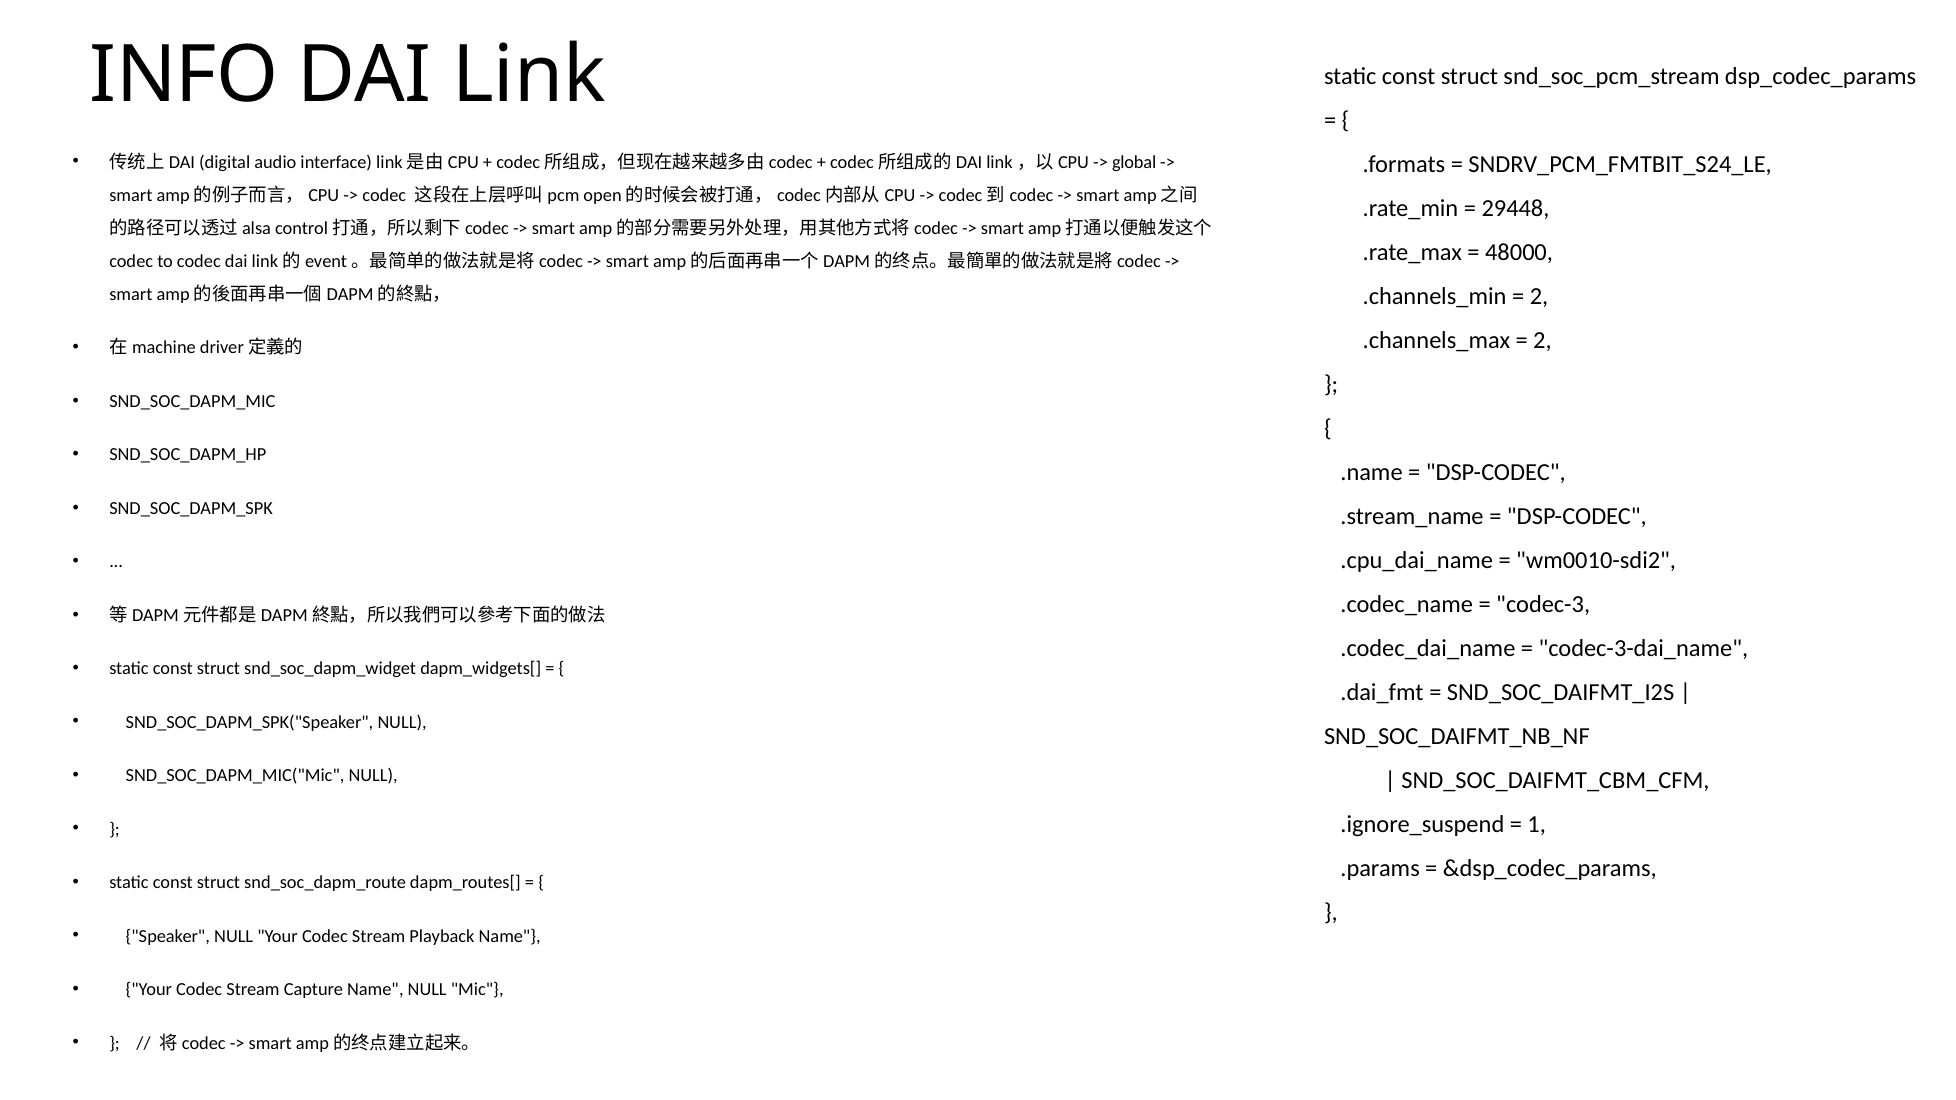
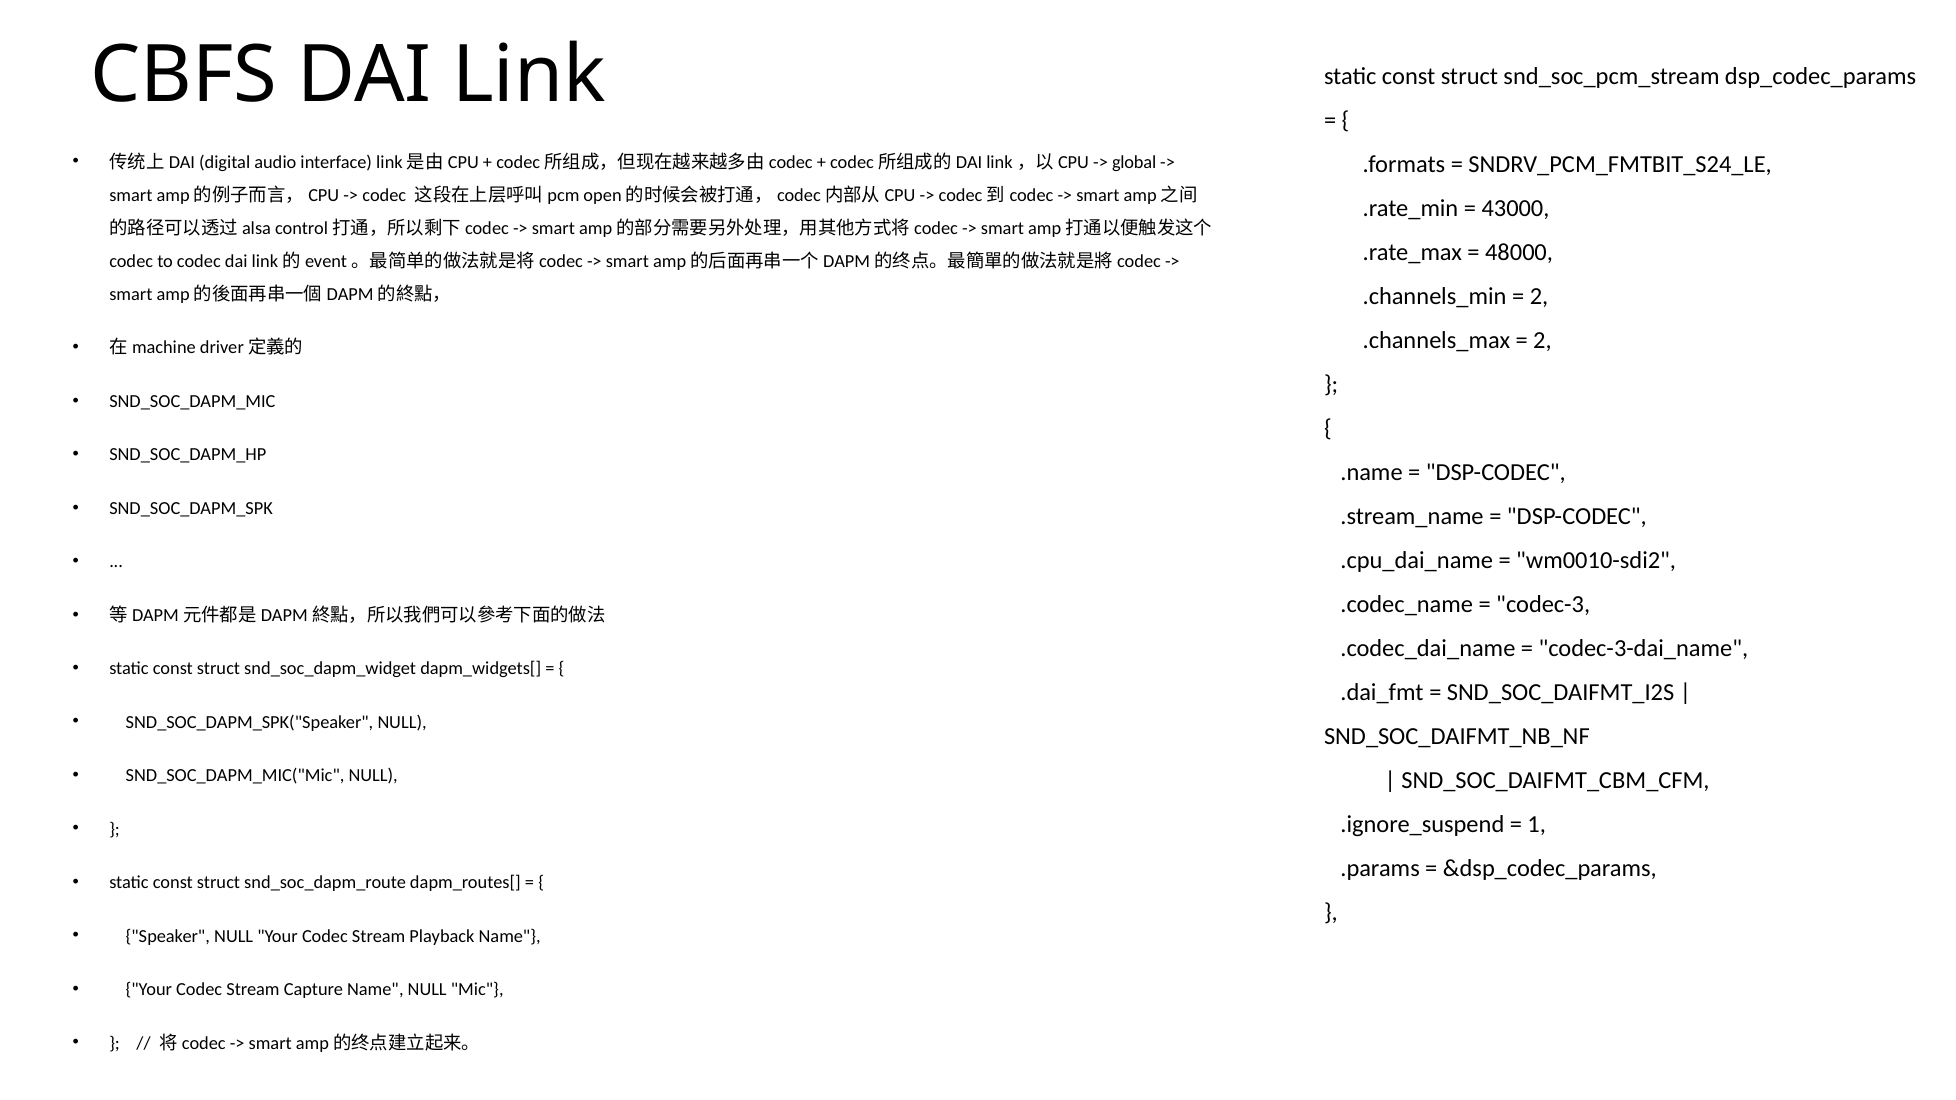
INFO: INFO -> CBFS (184, 75)
29448: 29448 -> 43000 (1515, 208)
